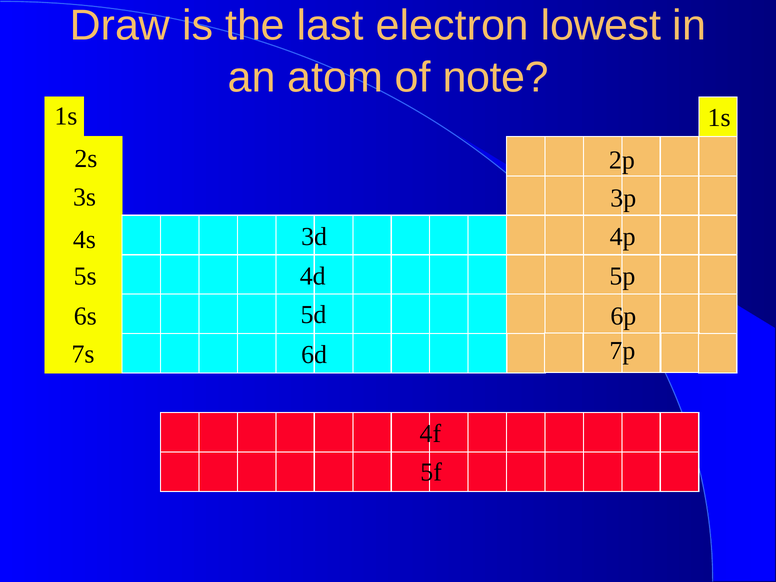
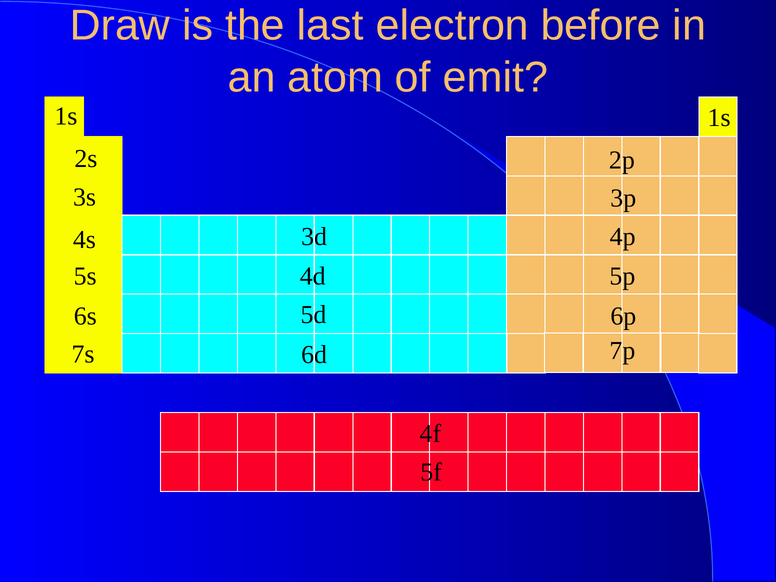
lowest: lowest -> before (601, 26)
note: note -> emit (496, 77)
